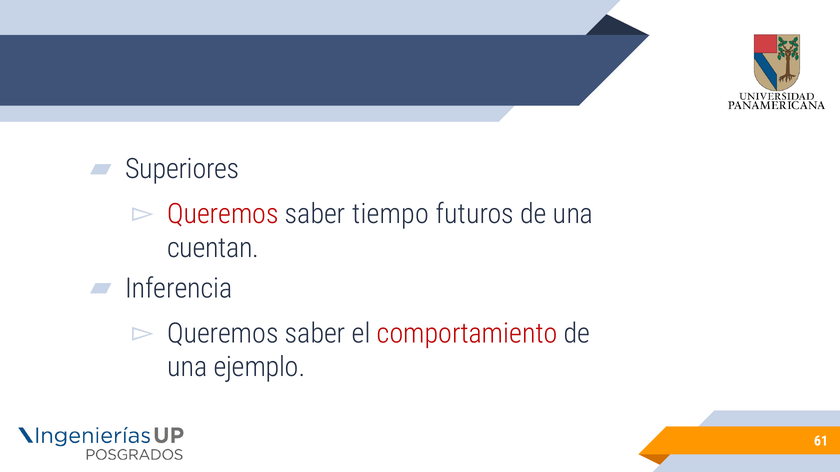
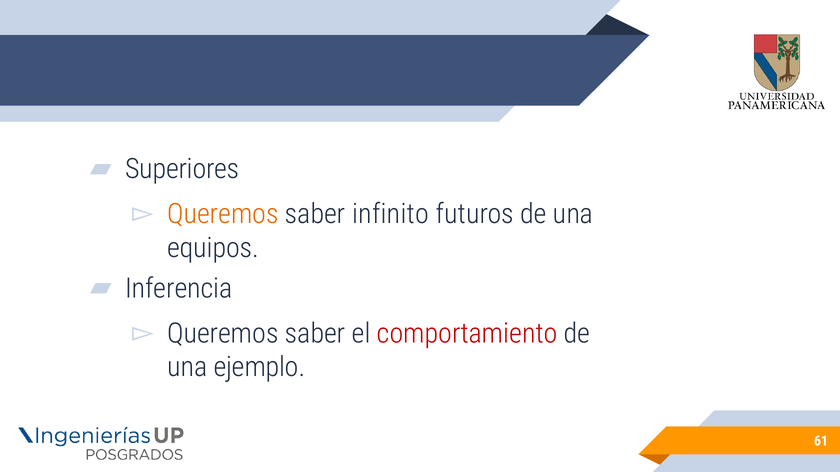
Queremos colour: red -> orange (223, 214)
tiempo: tiempo -> infinito (391, 214)
cuentan: cuentan -> equipos (213, 248)
